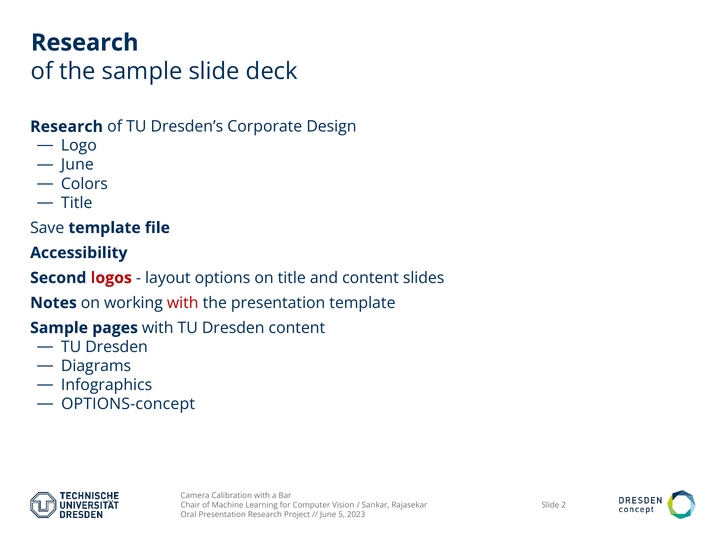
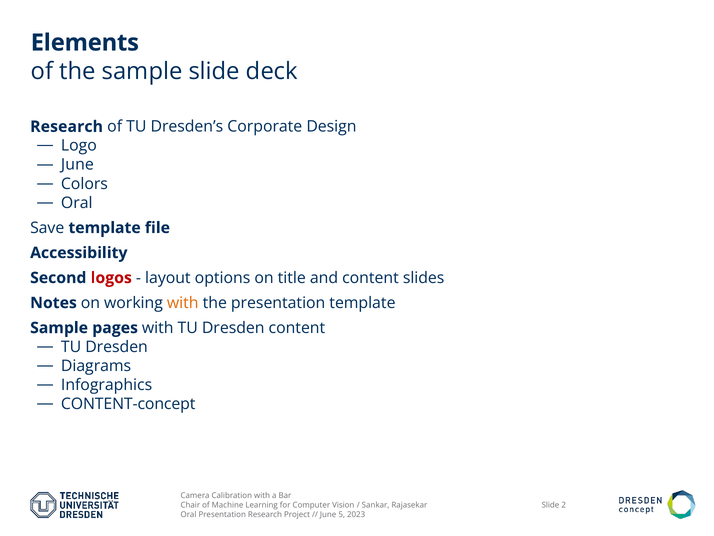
Research: Research -> Elements (85, 43)
Title: Title -> Oral (77, 203)
with colour: red -> orange (183, 303)
OPTIONS-concept: OPTIONS-concept -> CONTENT-concept (128, 404)
